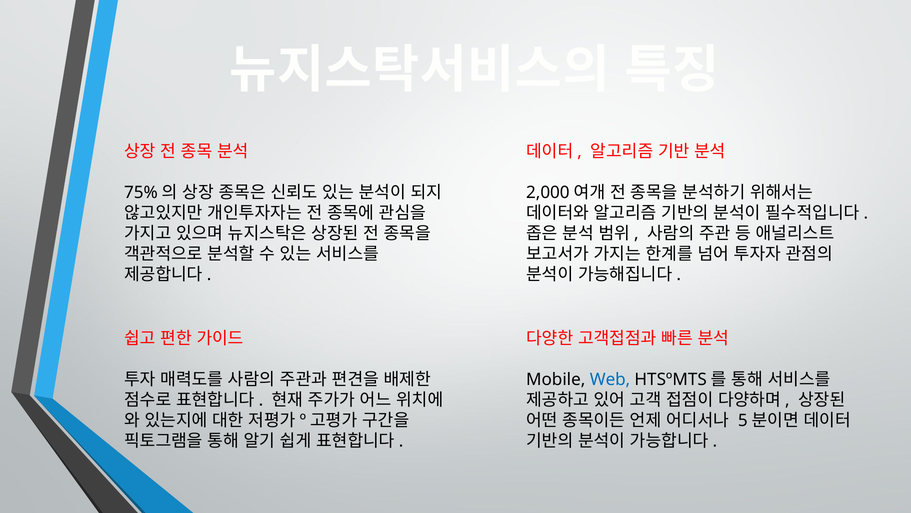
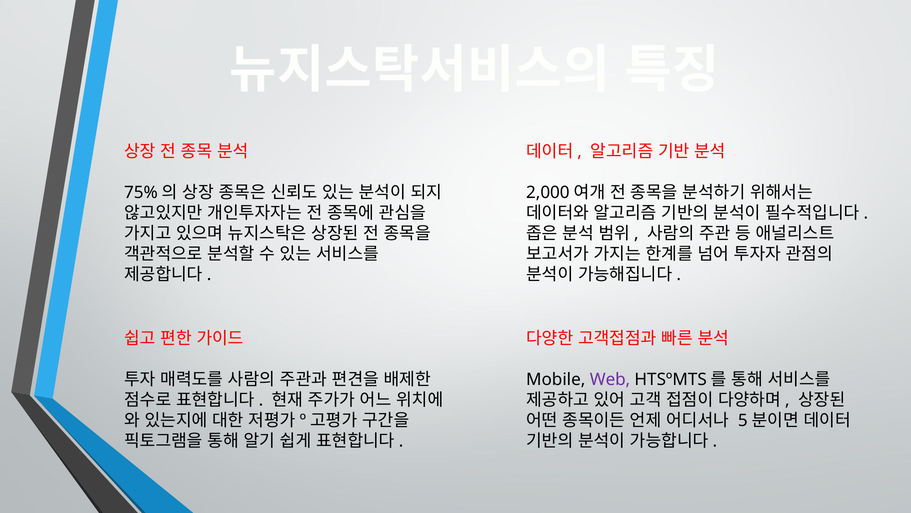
Web colour: blue -> purple (610, 379)
